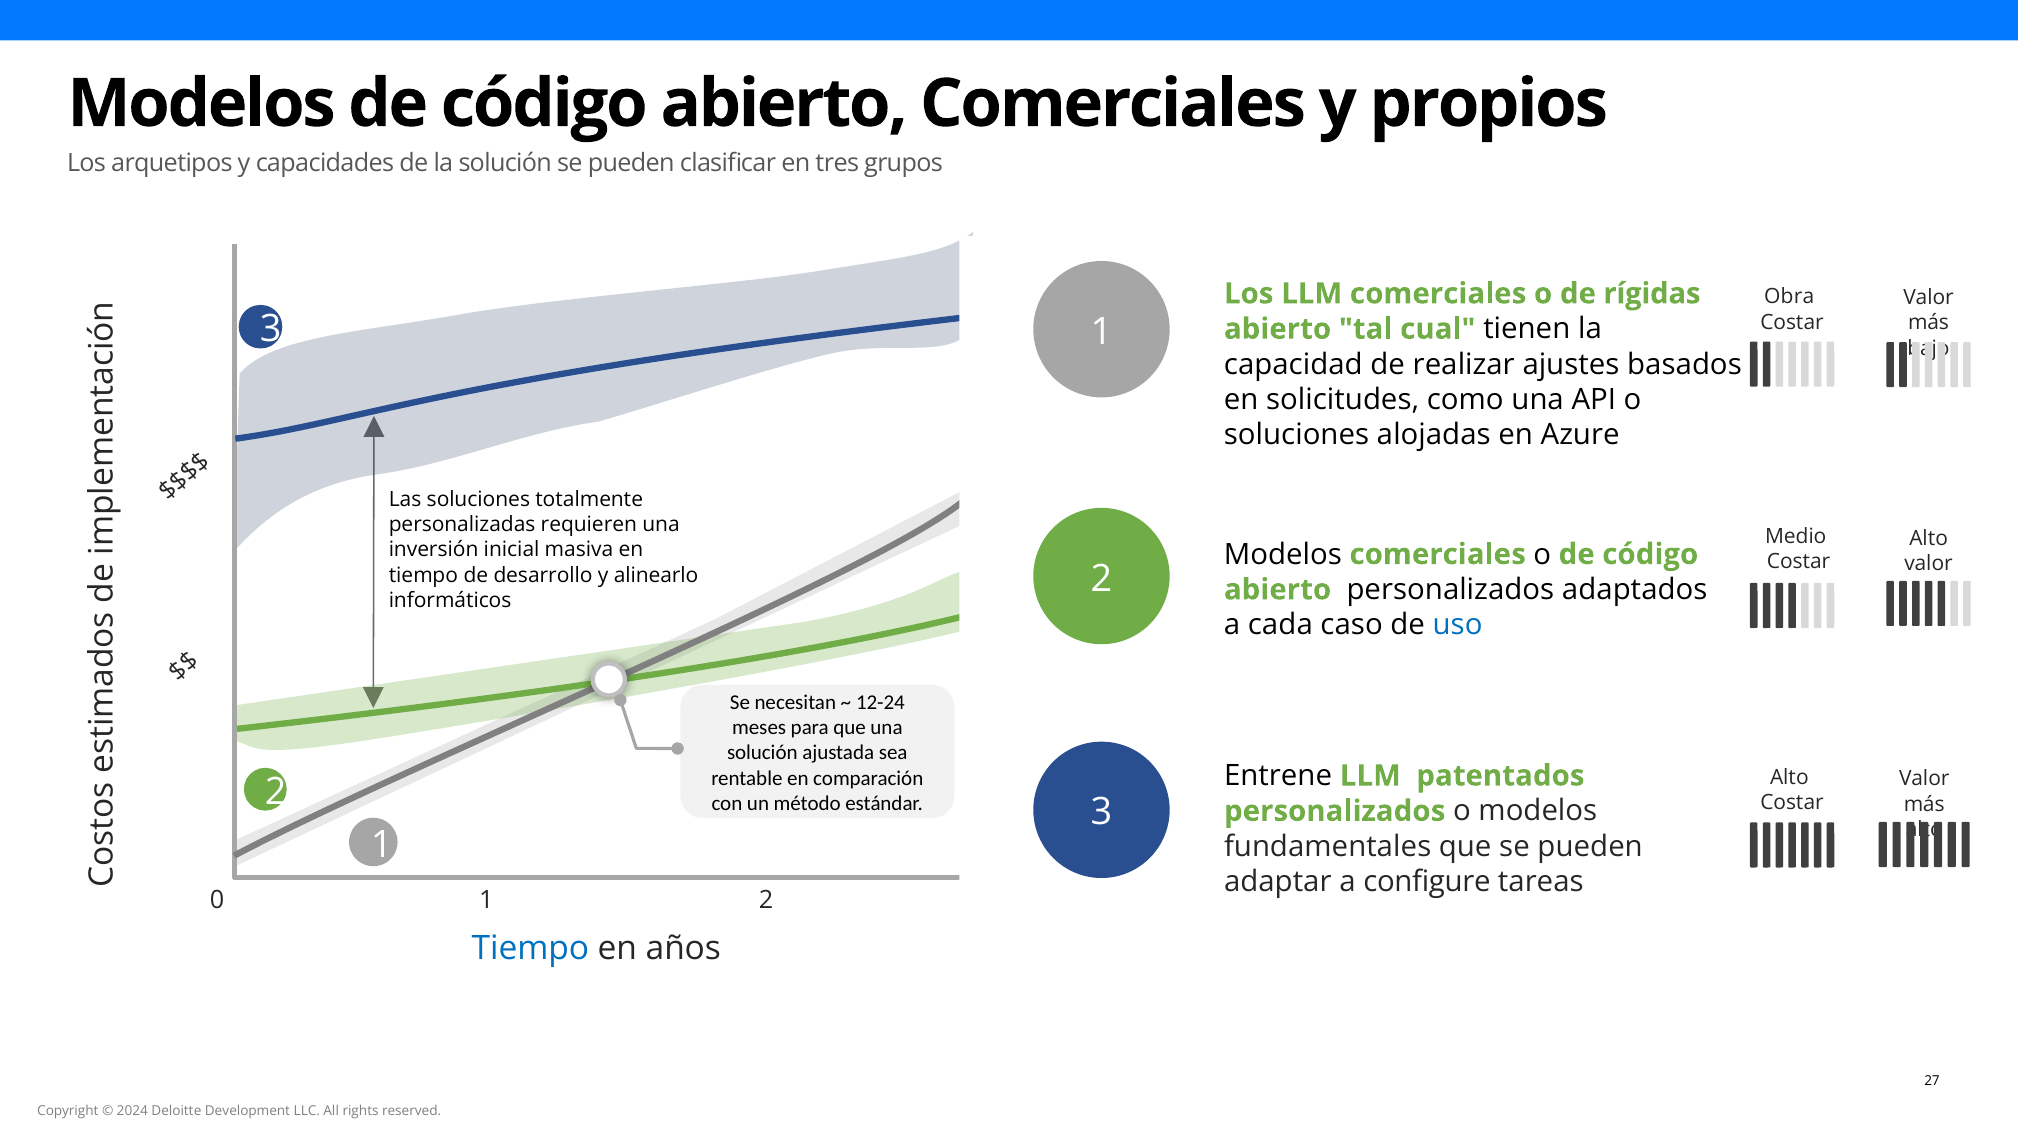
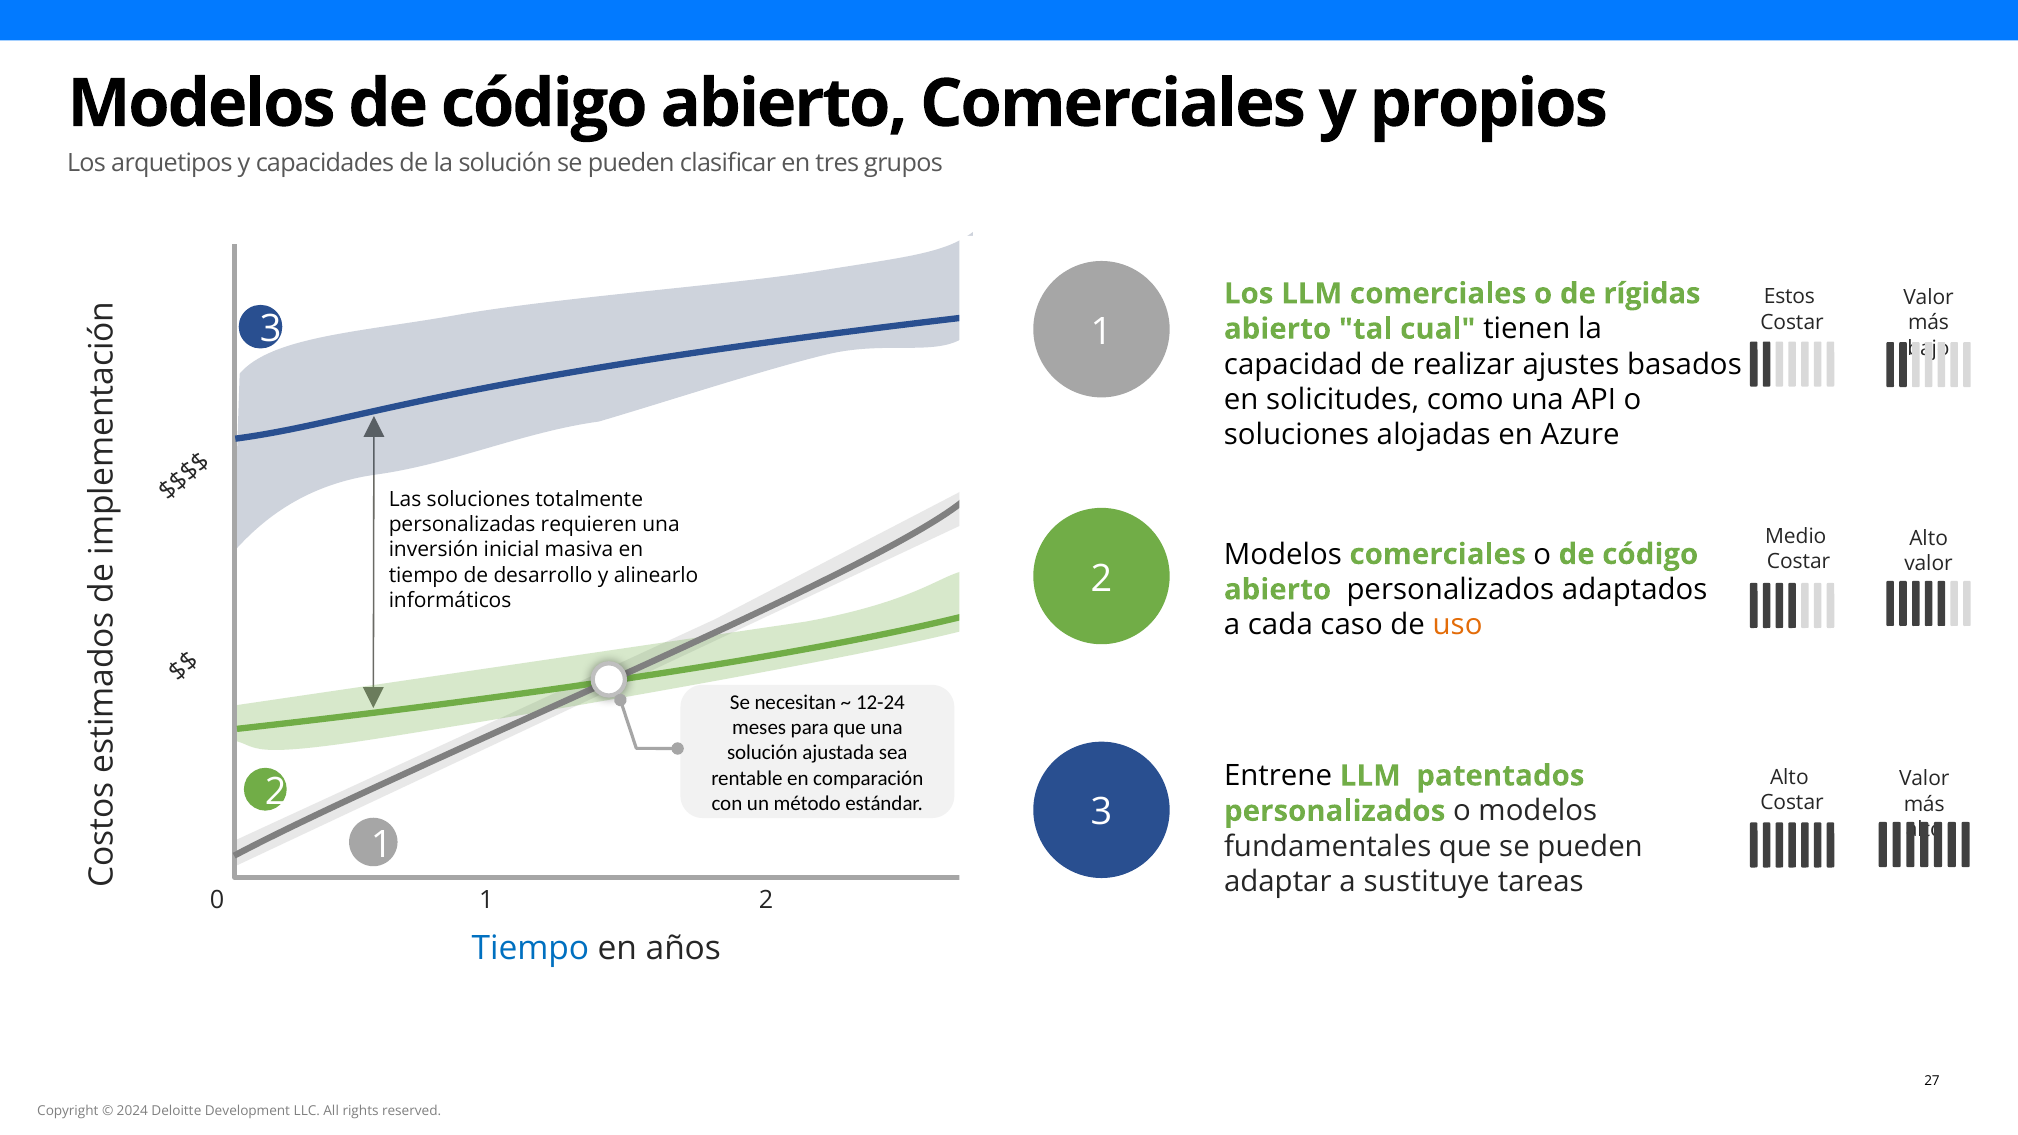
Obra: Obra -> Estos (1789, 297)
uso colour: blue -> orange (1458, 625)
configure: configure -> sustituye (1427, 882)
